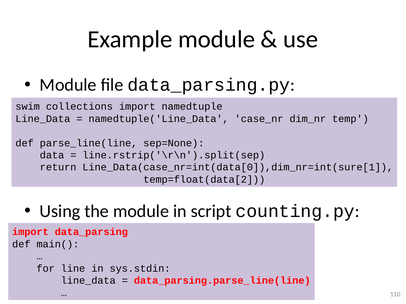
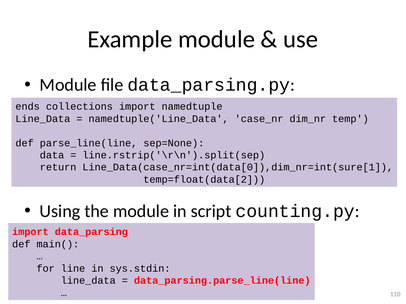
swim: swim -> ends (28, 107)
